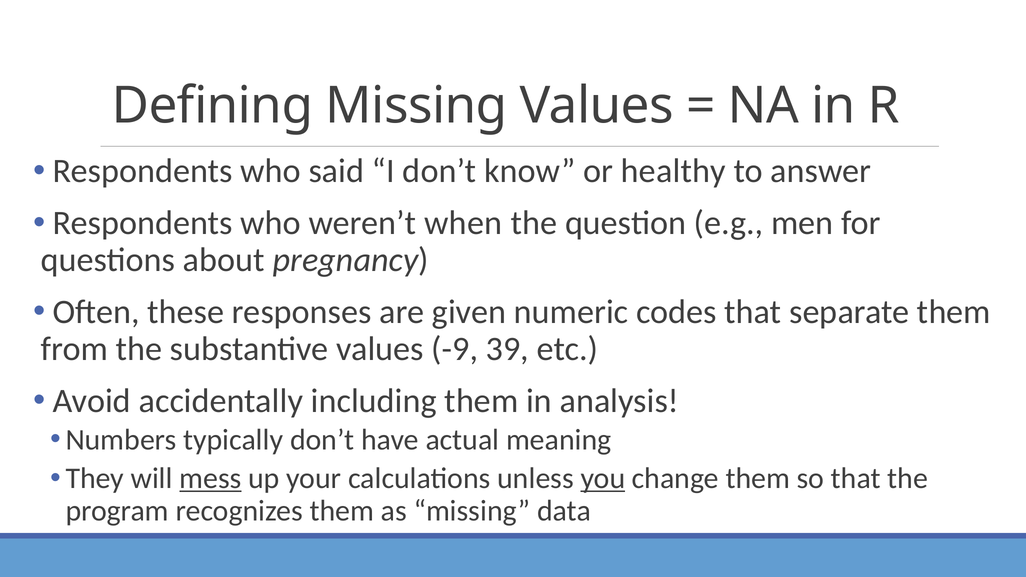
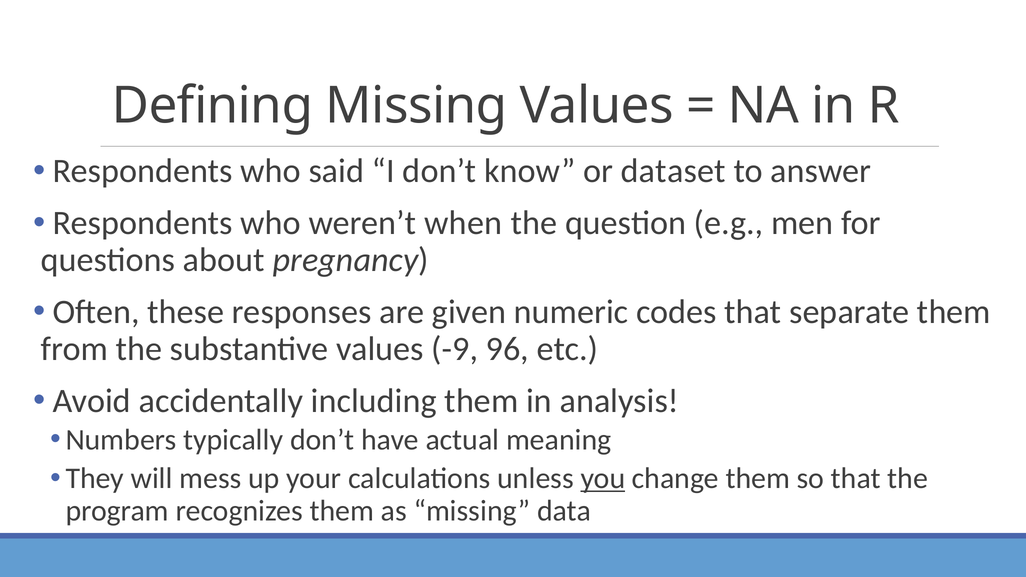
healthy: healthy -> dataset (673, 171)
39: 39 -> 96 (507, 349)
mess underline: present -> none (210, 478)
